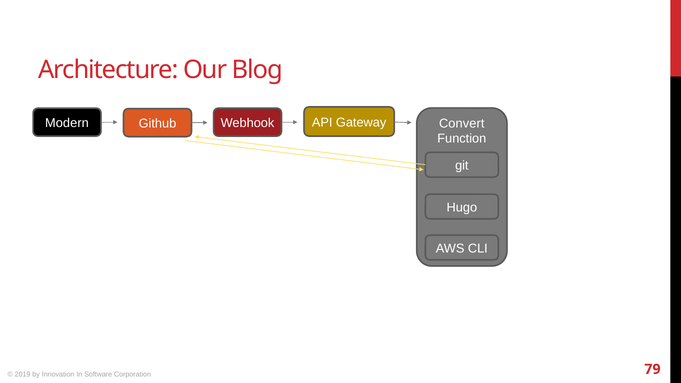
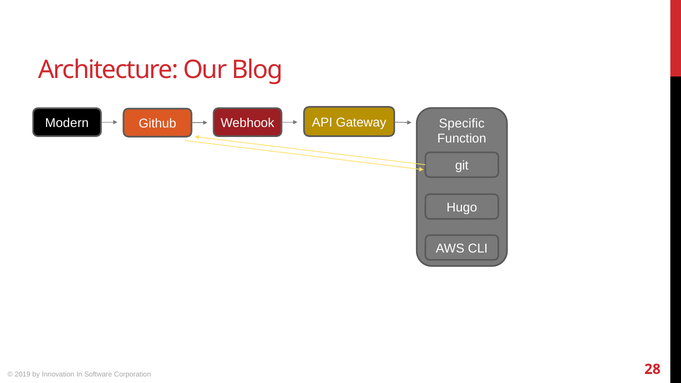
Convert: Convert -> Specific (462, 123)
79: 79 -> 28 (652, 369)
